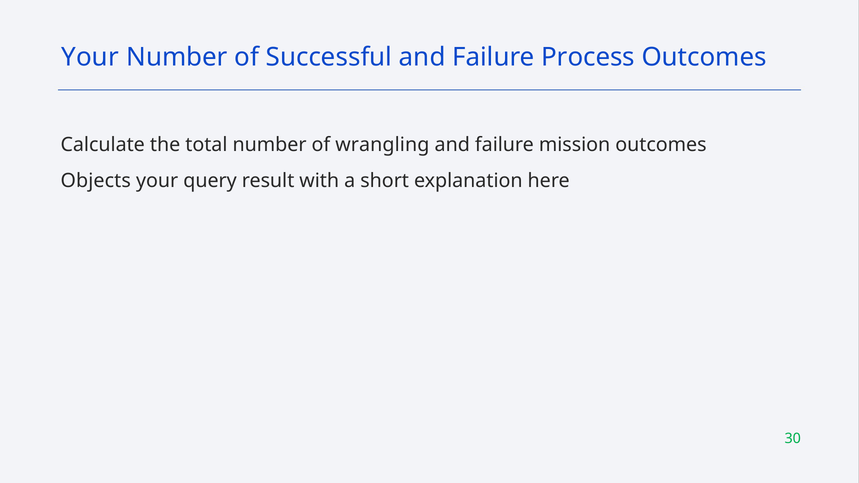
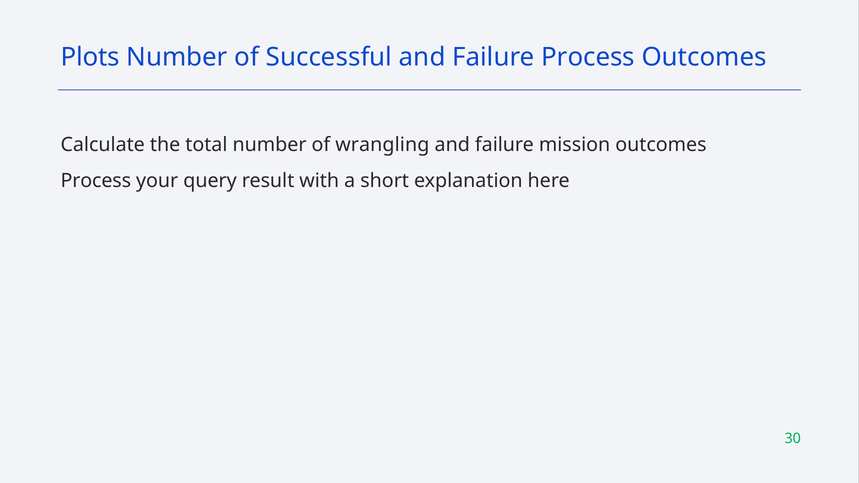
Your: Your -> Plots (90, 57)
Objects: Objects -> Process (96, 181)
